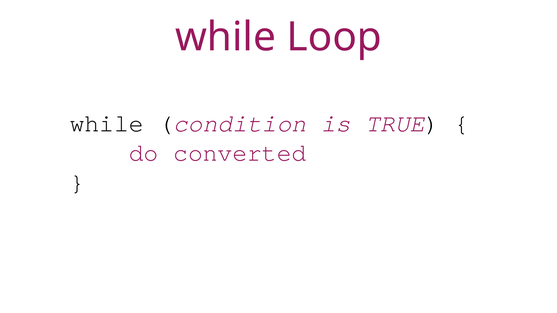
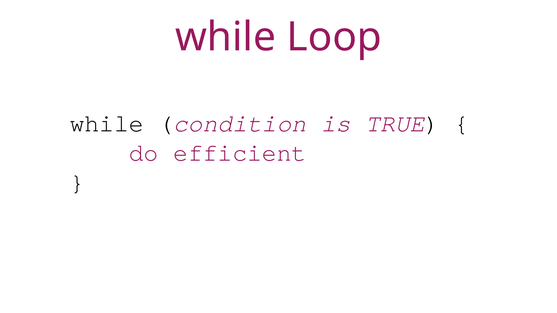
converted: converted -> efficient (240, 153)
